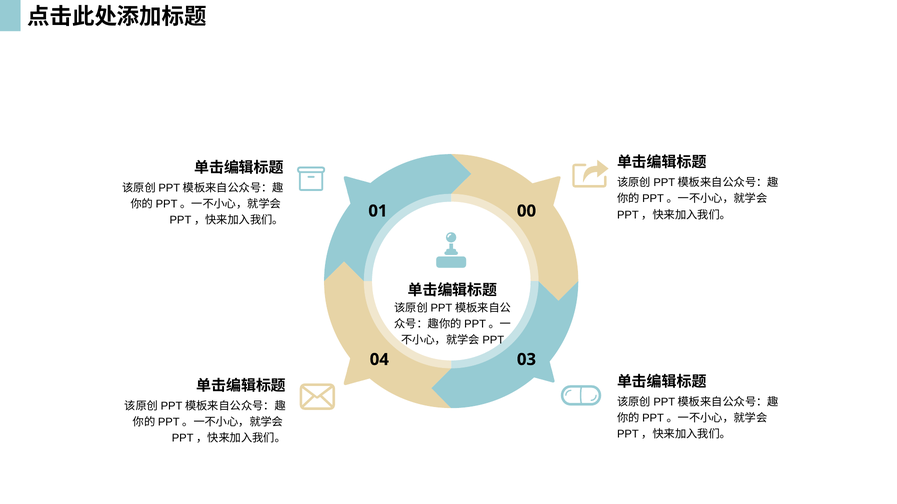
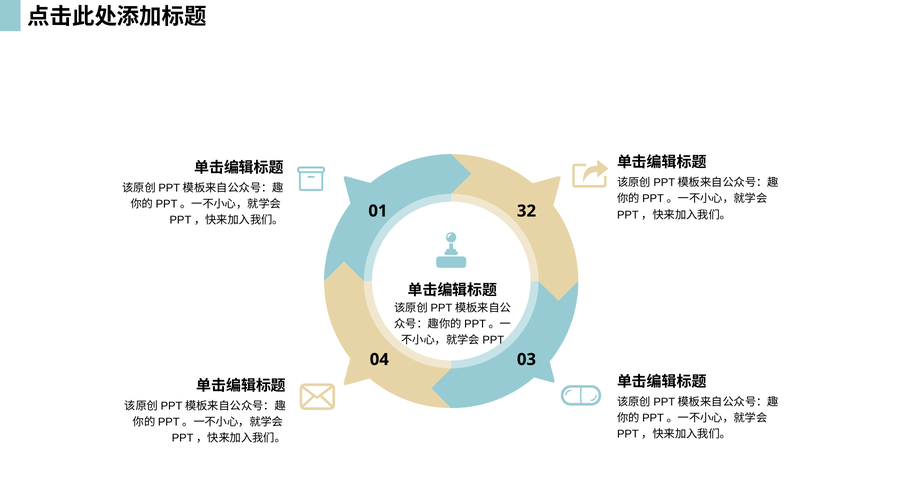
00: 00 -> 32 (526, 211)
